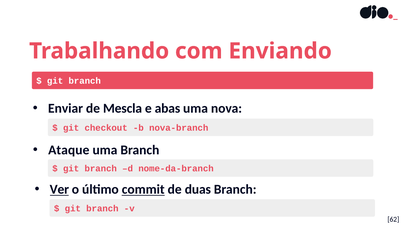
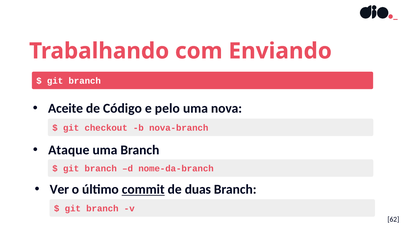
Enviar: Enviar -> Aceite (66, 108)
Mescla: Mescla -> Código (122, 108)
abas: abas -> pelo (167, 108)
Ver underline: present -> none (59, 189)
